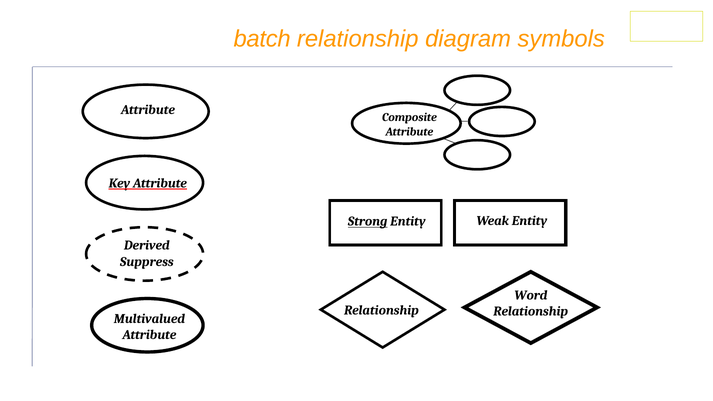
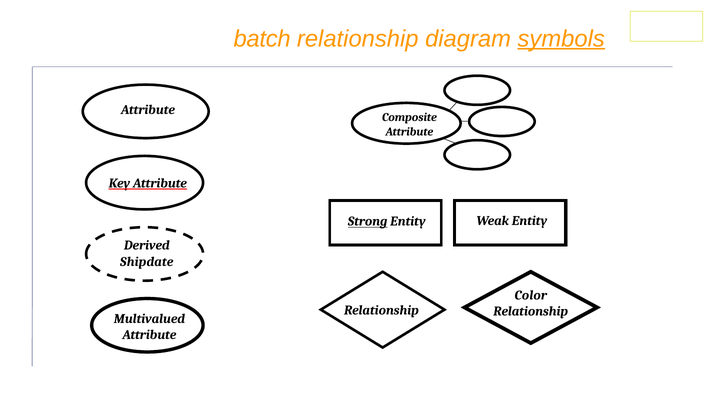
symbols underline: none -> present (561, 39)
Suppress: Suppress -> Shipdate (147, 262)
Word: Word -> Color (531, 295)
